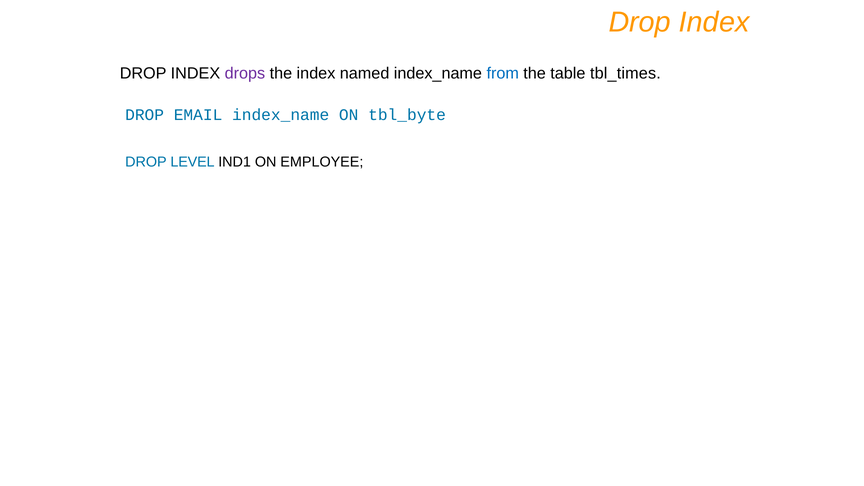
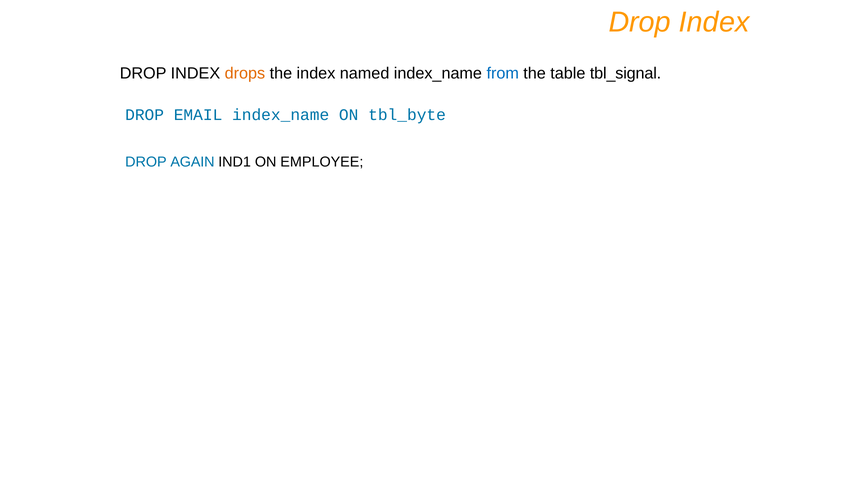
drops colour: purple -> orange (245, 73)
tbl_times: tbl_times -> tbl_signal (626, 73)
LEVEL: LEVEL -> AGAIN (193, 162)
